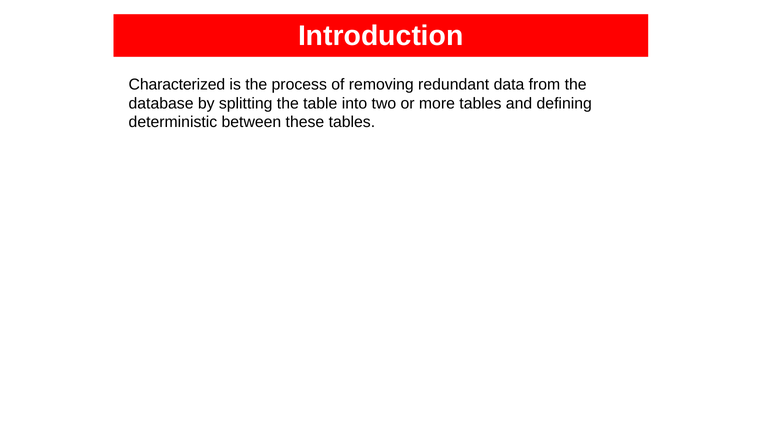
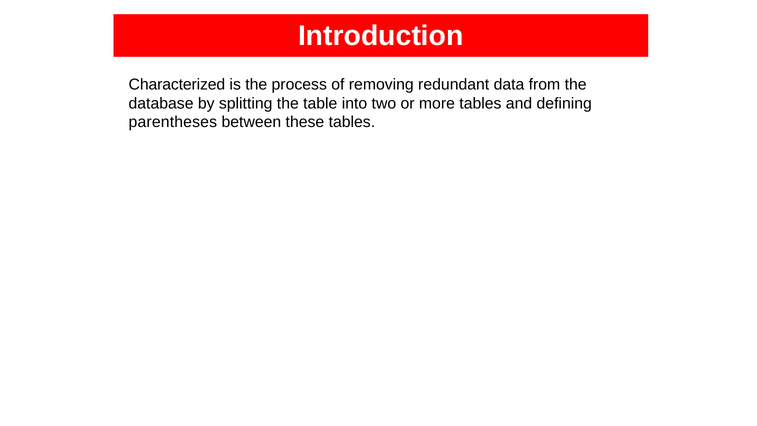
deterministic: deterministic -> parentheses (173, 122)
